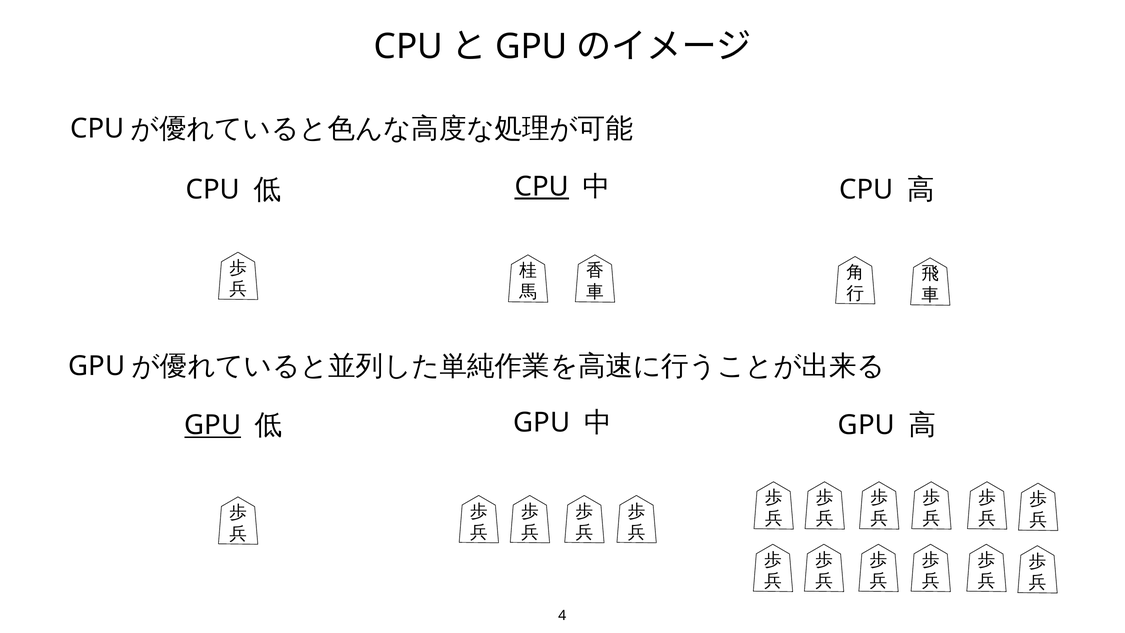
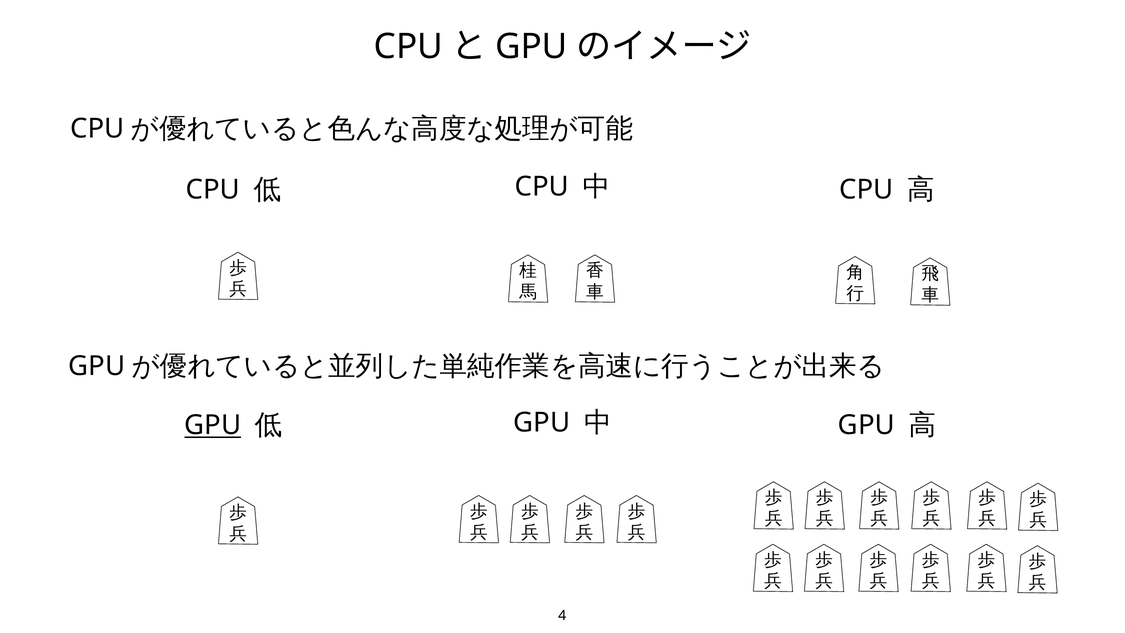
CPU underline: present -> none (542, 187)
